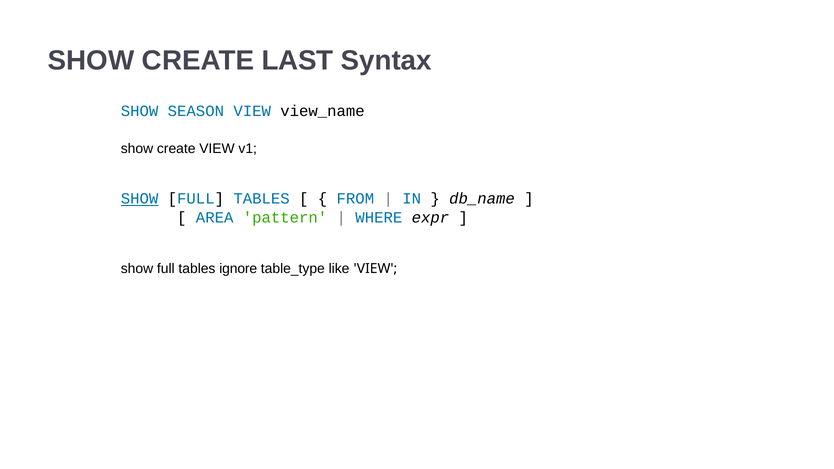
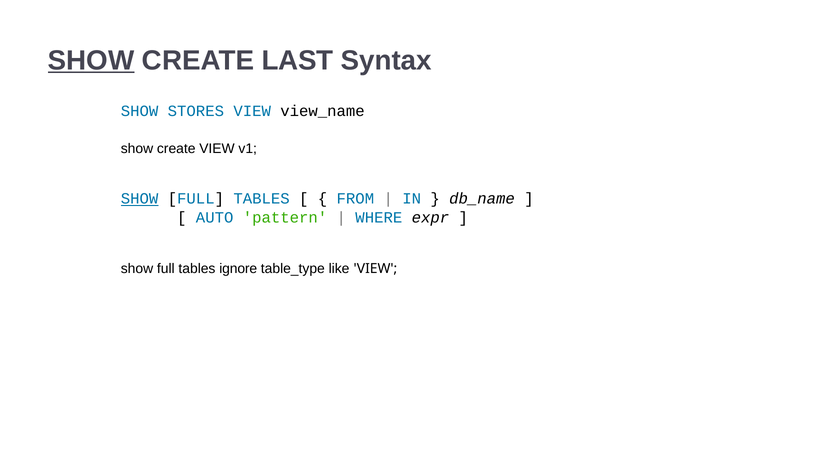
SHOW underline: none -> present (91, 60)
SEASON: SEASON -> STORES (196, 111)
AREA: AREA -> AUTO (215, 217)
